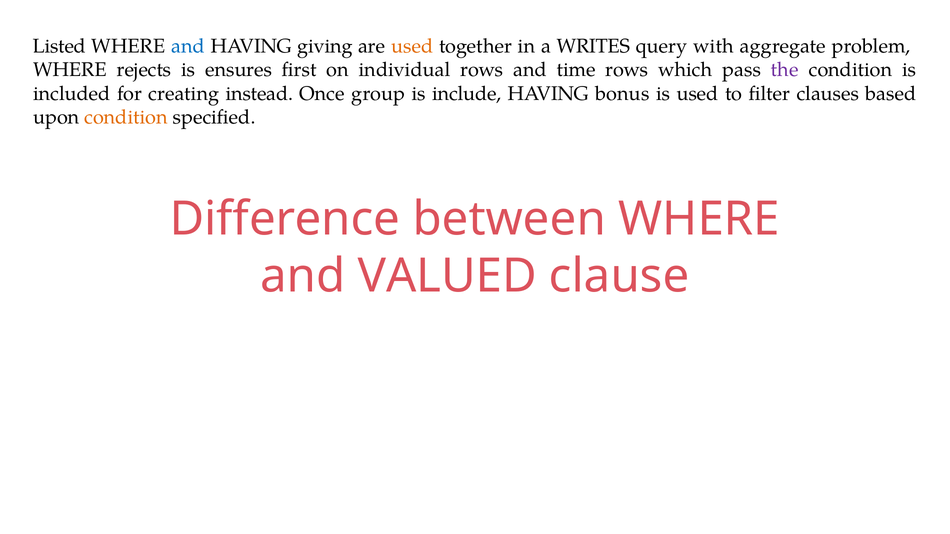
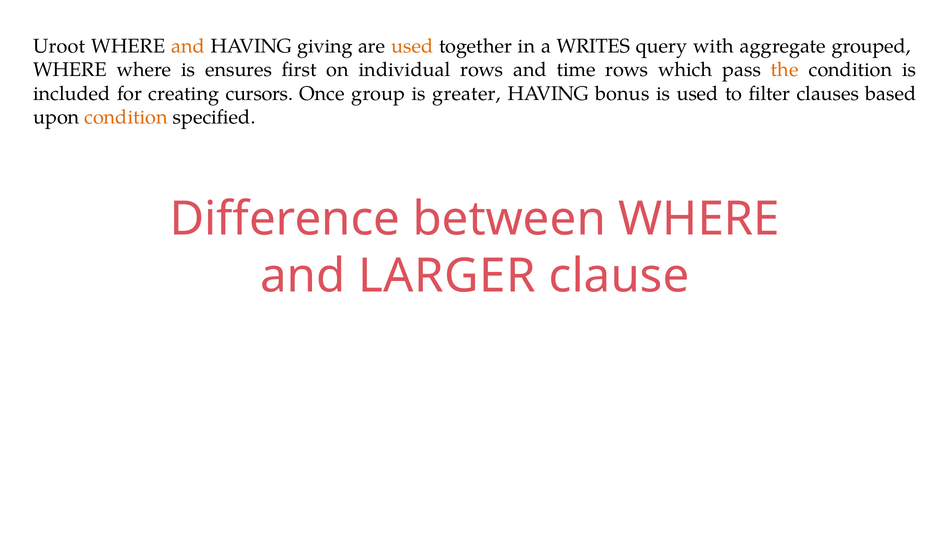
Listed: Listed -> Uroot (59, 46)
and colour: blue -> orange (188, 46)
problem: problem -> grouped (871, 46)
WHERE rejects: rejects -> where (144, 70)
the colour: purple -> orange (785, 70)
instead: instead -> cursors (259, 94)
include: include -> greater (467, 94)
VALUED: VALUED -> LARGER (447, 276)
